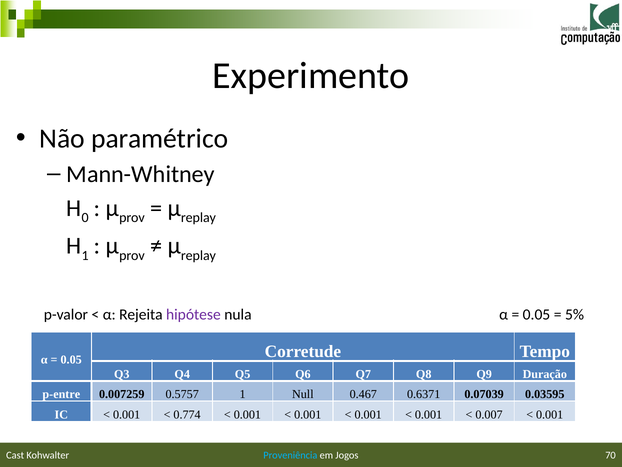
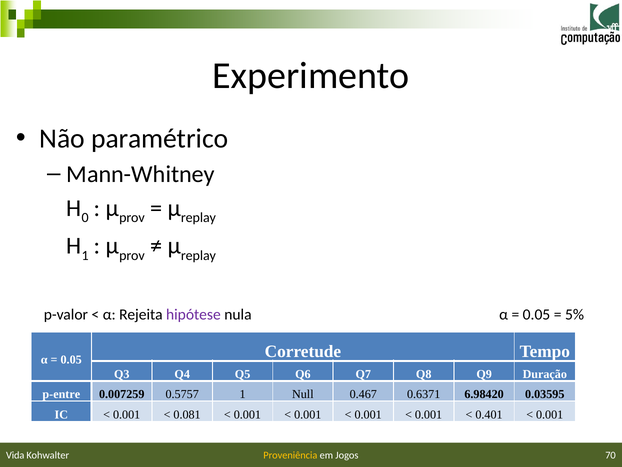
0.07039: 0.07039 -> 6.98420 (484, 394)
0.774: 0.774 -> 0.081 (187, 414)
0.007: 0.007 -> 0.401 (489, 414)
Proveniência colour: light blue -> yellow (290, 455)
Cast: Cast -> Vida (15, 455)
